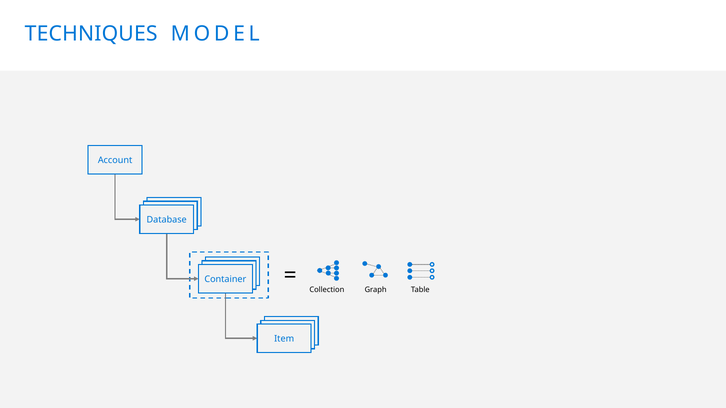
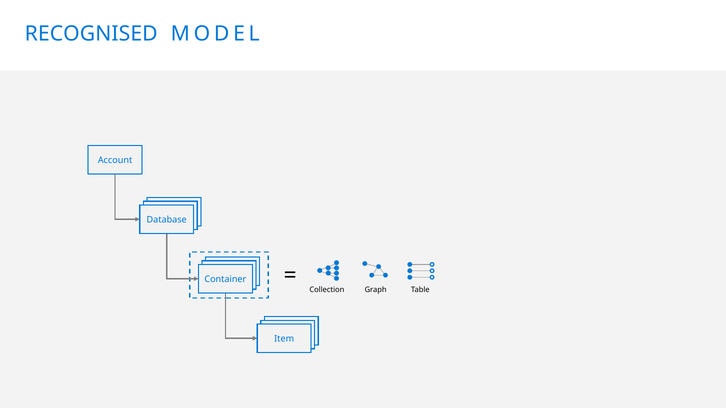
TECHNIQUES: TECHNIQUES -> RECOGNISED (91, 34)
